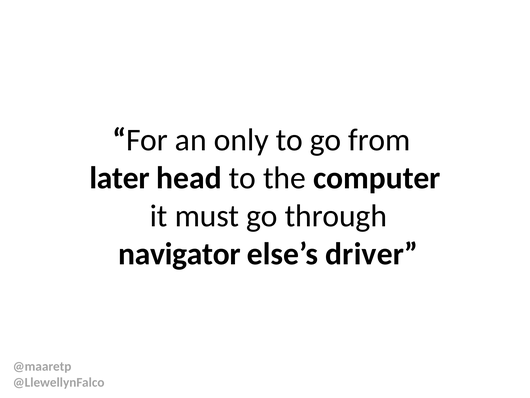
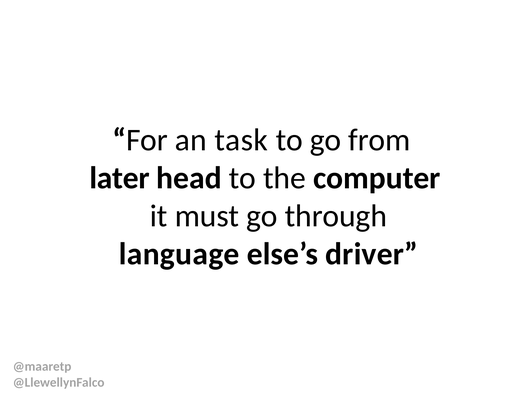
only: only -> task (241, 140)
navigator: navigator -> language (179, 254)
